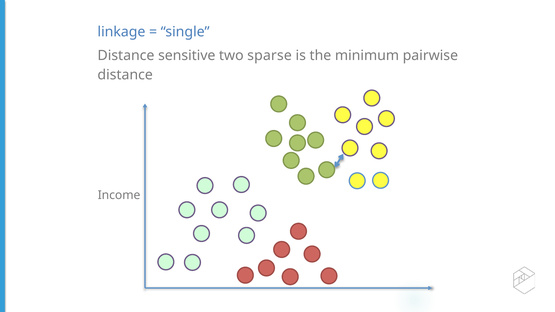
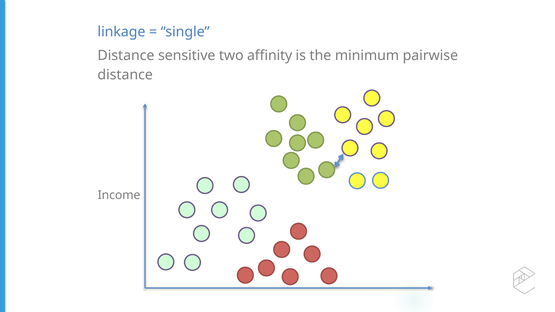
sparse: sparse -> aﬃnity (270, 55)
